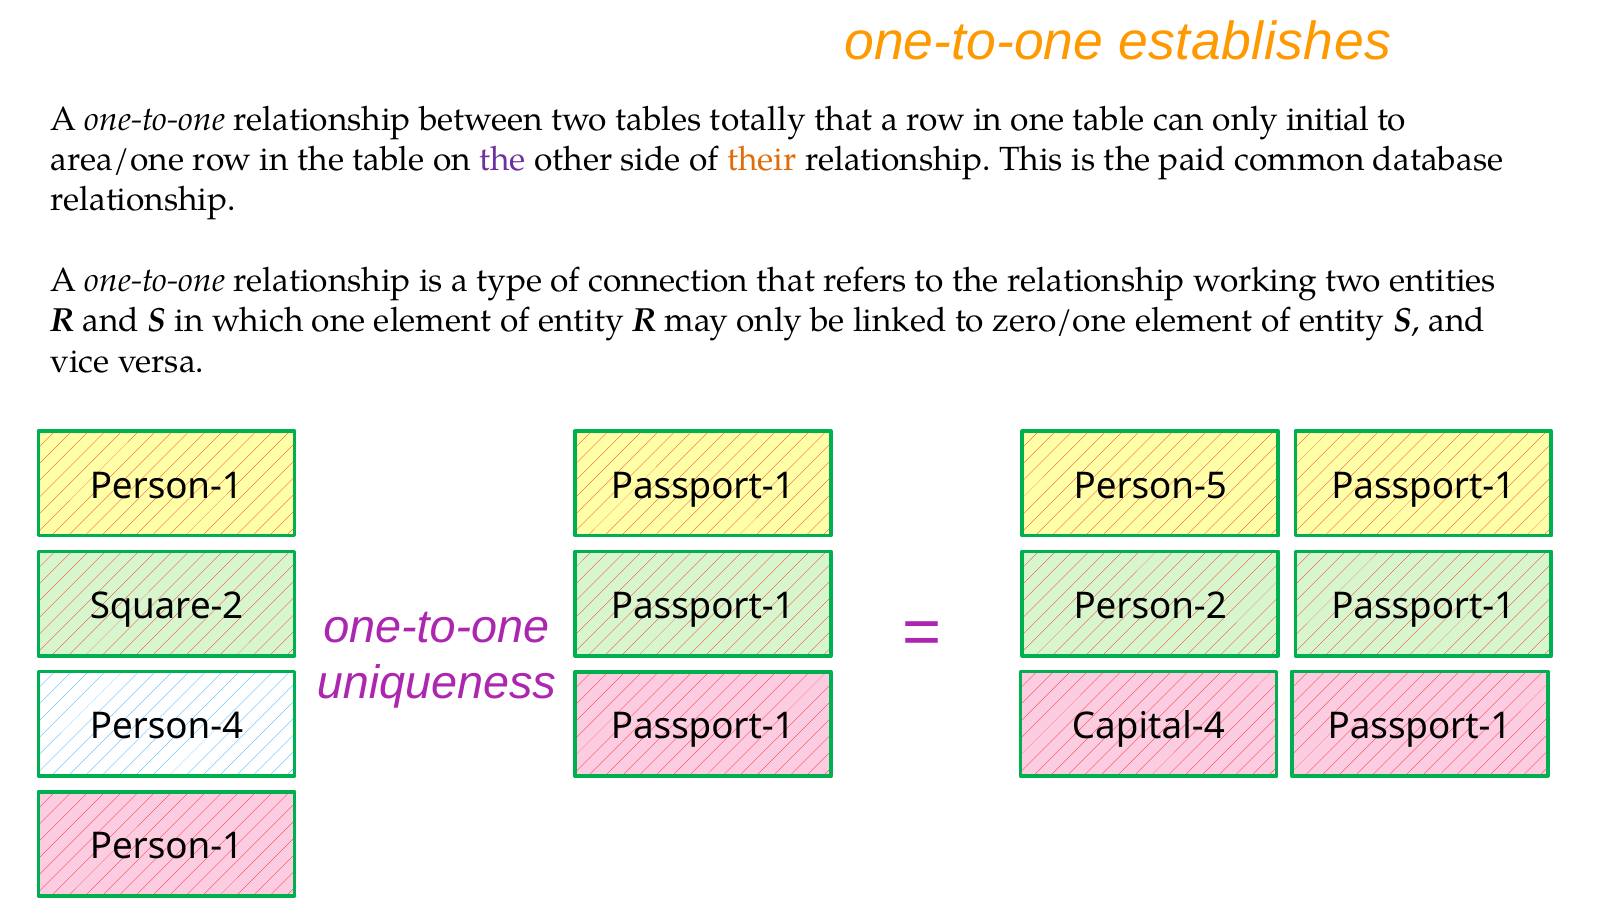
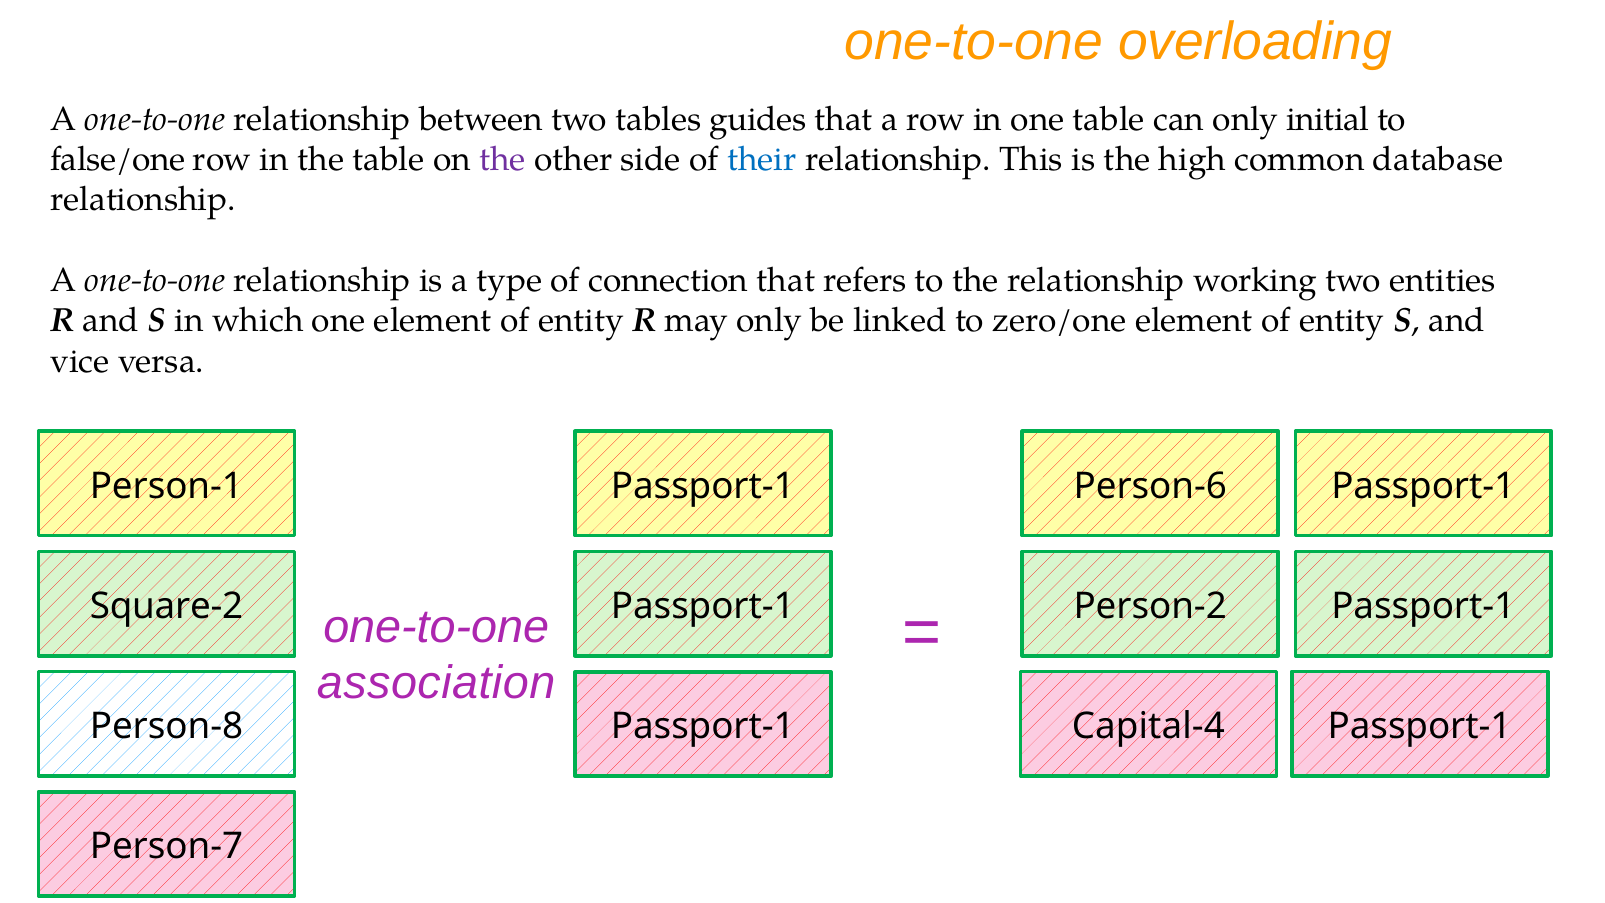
establishes: establishes -> overloading (1255, 42)
totally: totally -> guides (758, 120)
area/one: area/one -> false/one (118, 160)
their colour: orange -> blue (762, 160)
paid: paid -> high (1193, 160)
Person-5: Person-5 -> Person-6 (1150, 486)
uniqueness: uniqueness -> association (436, 683)
Person-4: Person-4 -> Person-8 (166, 726)
Person-1: Person-1 -> Person-7 (166, 846)
